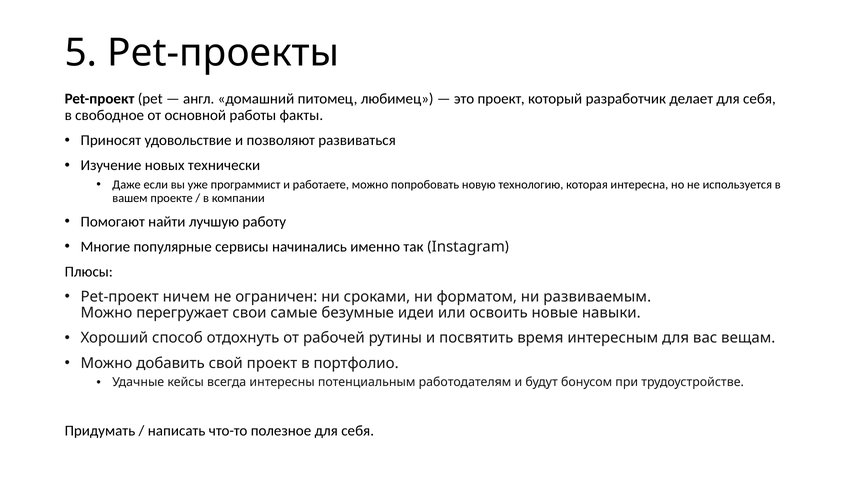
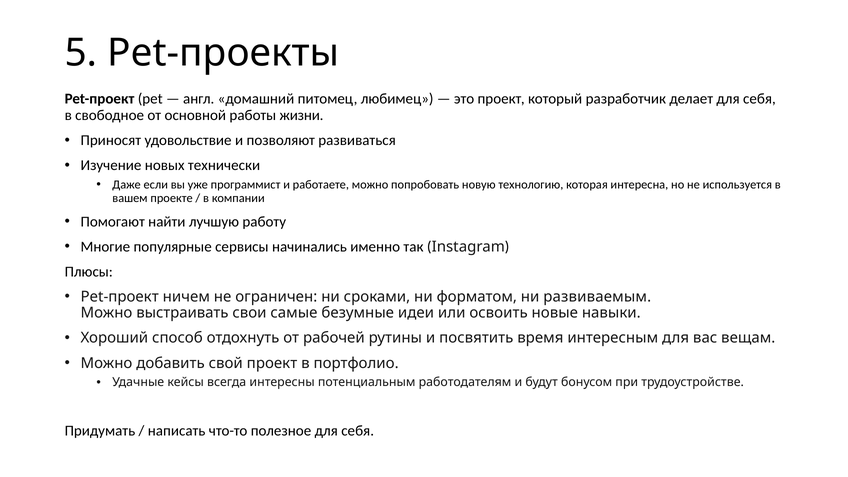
факты: факты -> жизни (302, 115)
перегружает: перегружает -> выстраивать (182, 313)
